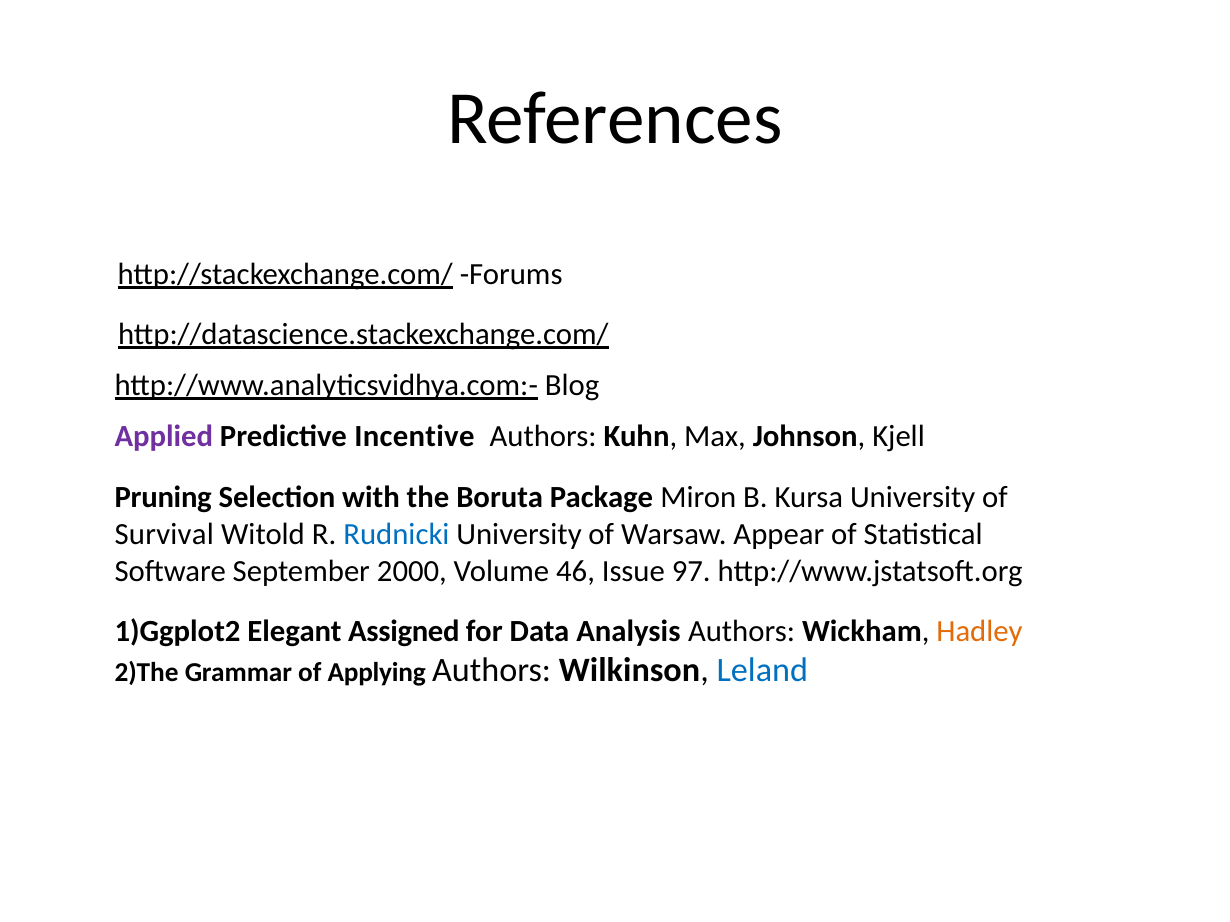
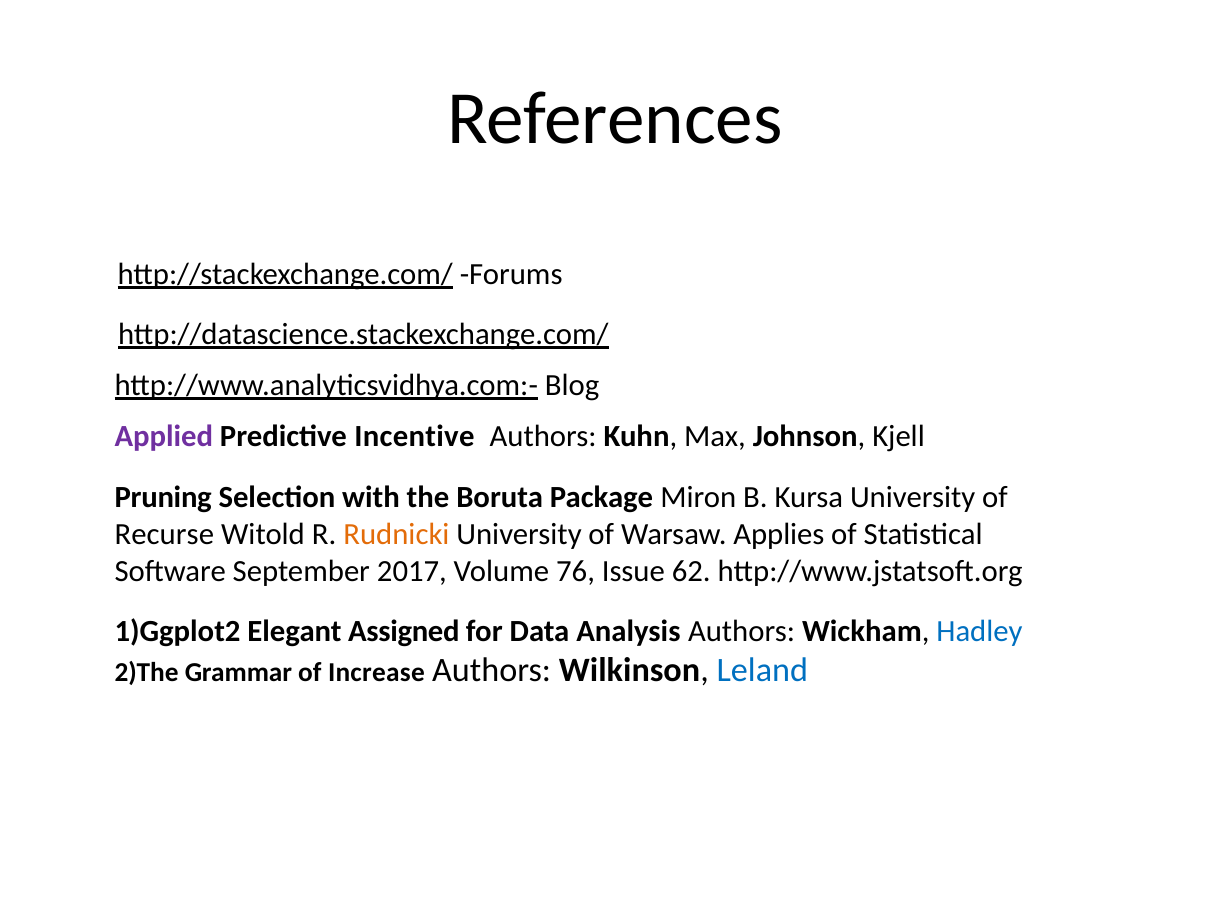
Survival: Survival -> Recurse (164, 535)
Rudnicki colour: blue -> orange (396, 535)
Appear: Appear -> Applies (779, 535)
2000: 2000 -> 2017 (412, 572)
46: 46 -> 76 (576, 572)
97: 97 -> 62 (691, 572)
Hadley colour: orange -> blue (979, 631)
Applying: Applying -> Increase (376, 673)
